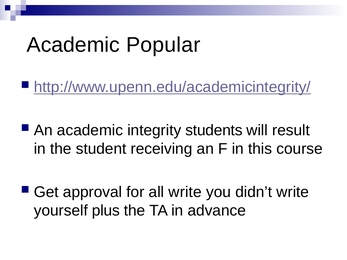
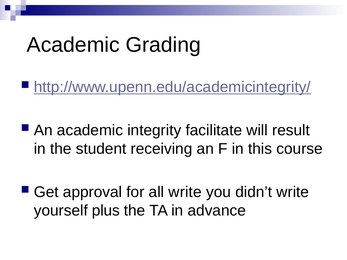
Popular: Popular -> Grading (163, 45)
students: students -> facilitate (214, 130)
